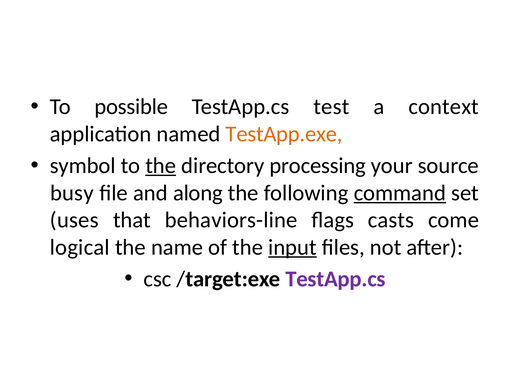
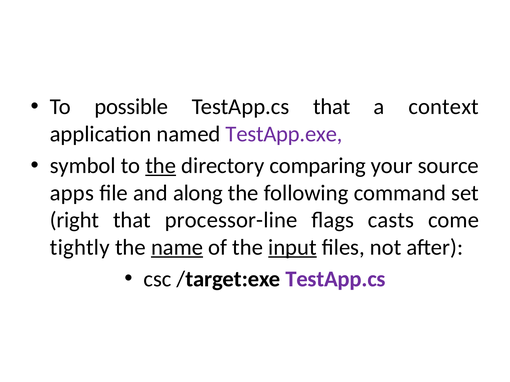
TestApp.cs test: test -> that (332, 107)
TestApp.exe colour: orange -> purple (284, 134)
processing: processing -> comparing (318, 166)
busy: busy -> apps (72, 193)
command underline: present -> none (400, 193)
uses: uses -> right (74, 220)
behaviors-line: behaviors-line -> processor-line (231, 220)
logical: logical -> tightly (80, 248)
name underline: none -> present (177, 248)
